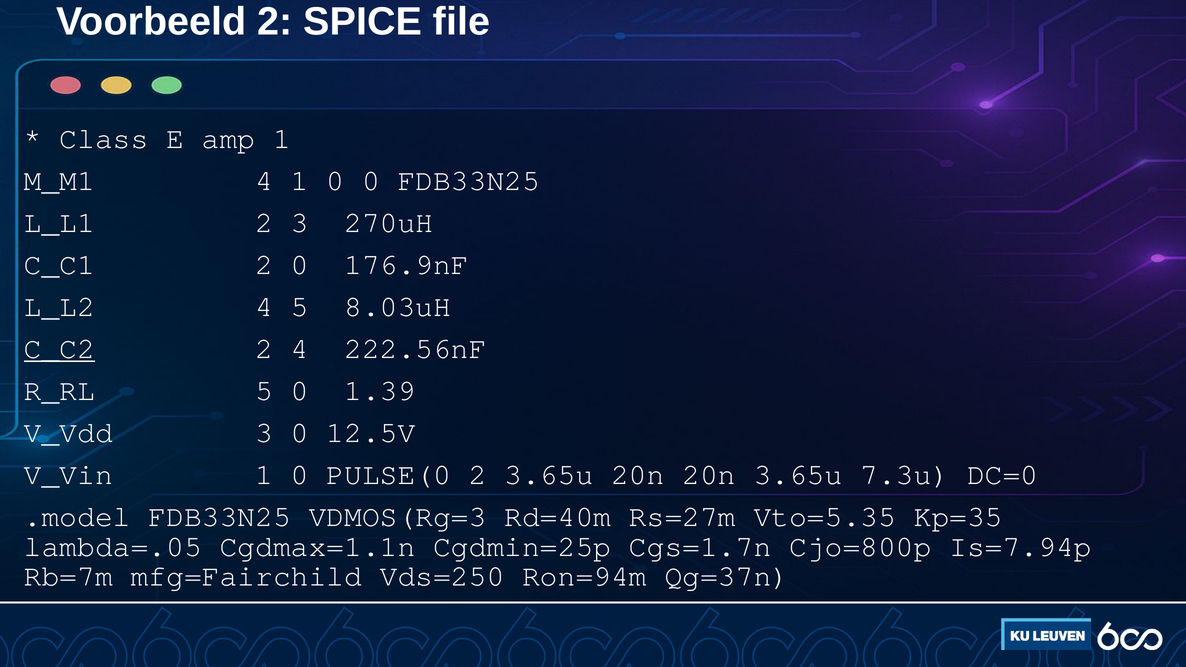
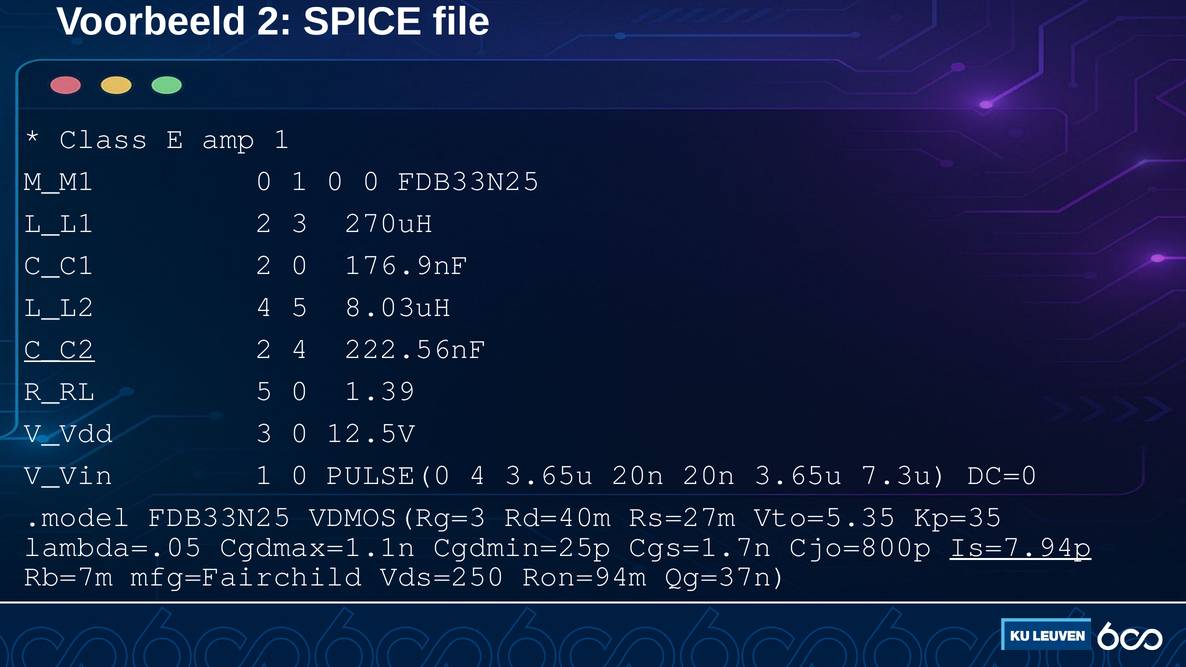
M_M1 4: 4 -> 0 (264, 181)
PULSE(0 2: 2 -> 4 (478, 475)
Is=7.94p underline: none -> present (1020, 546)
